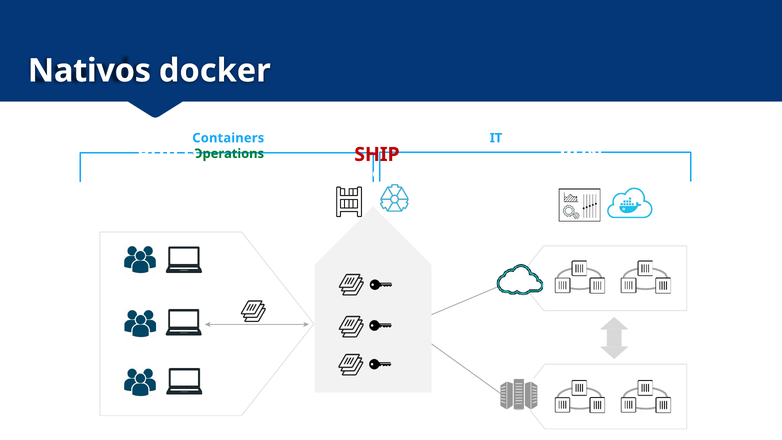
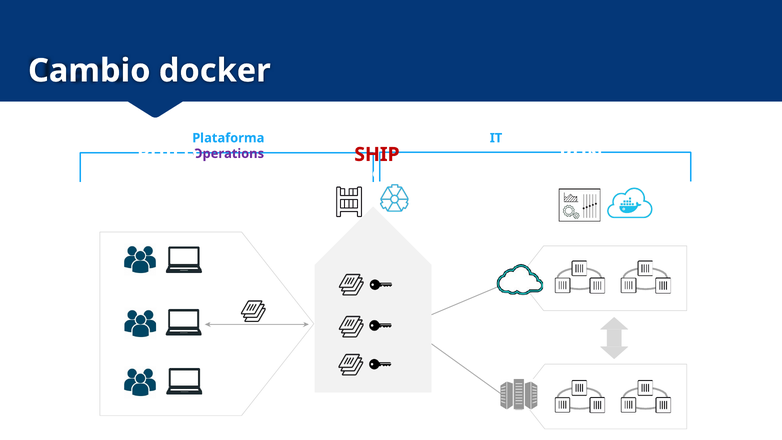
Nativos: Nativos -> Cambio (89, 71)
Containers: Containers -> Plataforma (228, 138)
Operations colour: green -> purple (228, 154)
